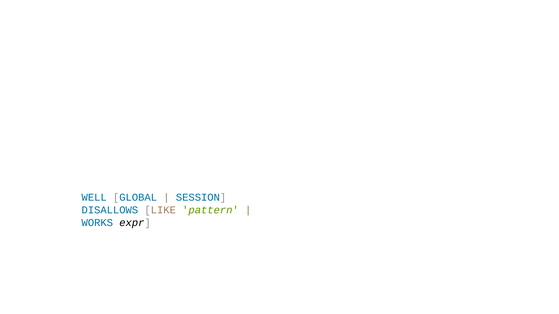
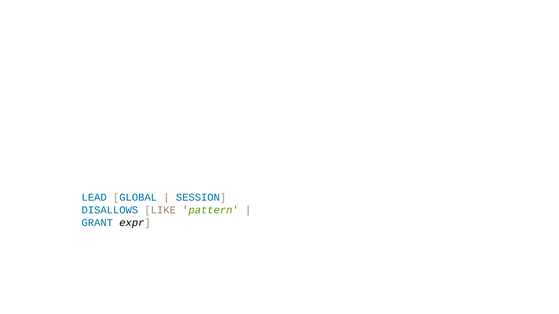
WELL: WELL -> LEAD (94, 198)
WORKS: WORKS -> GRANT (97, 223)
